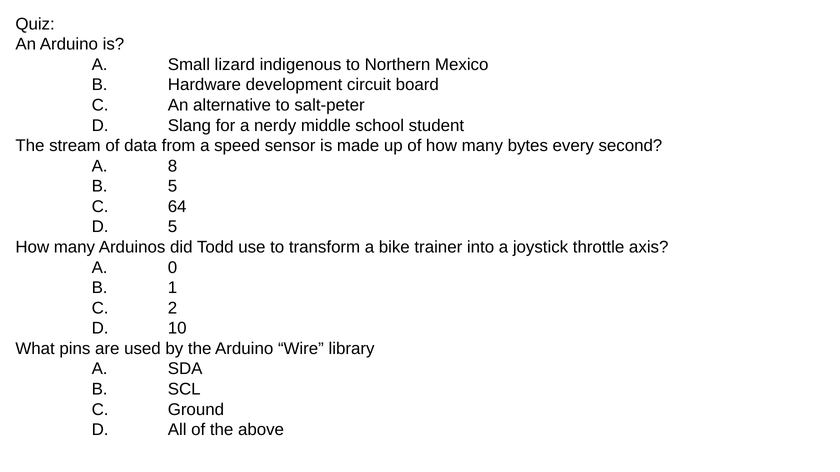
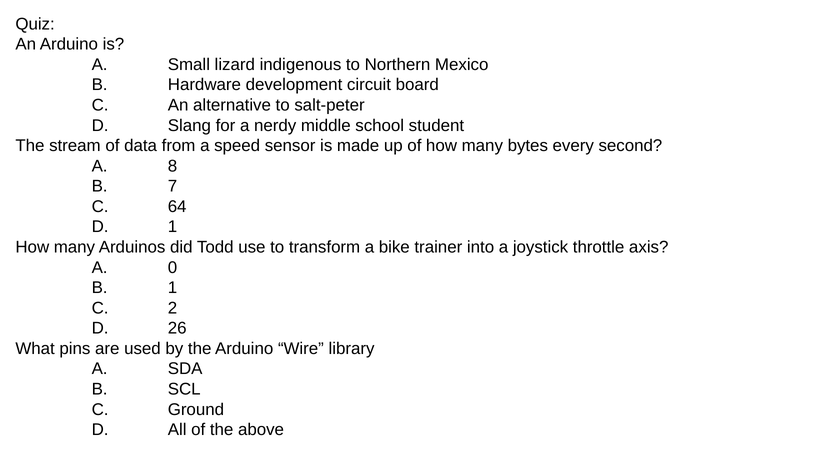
B 5: 5 -> 7 (173, 186)
D 5: 5 -> 1 (173, 227)
10: 10 -> 26 (177, 329)
